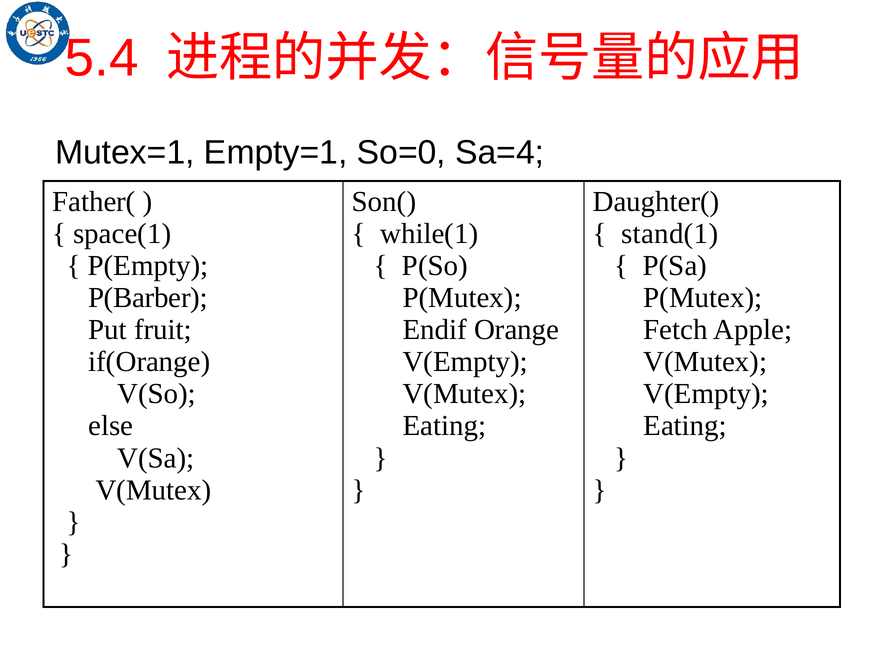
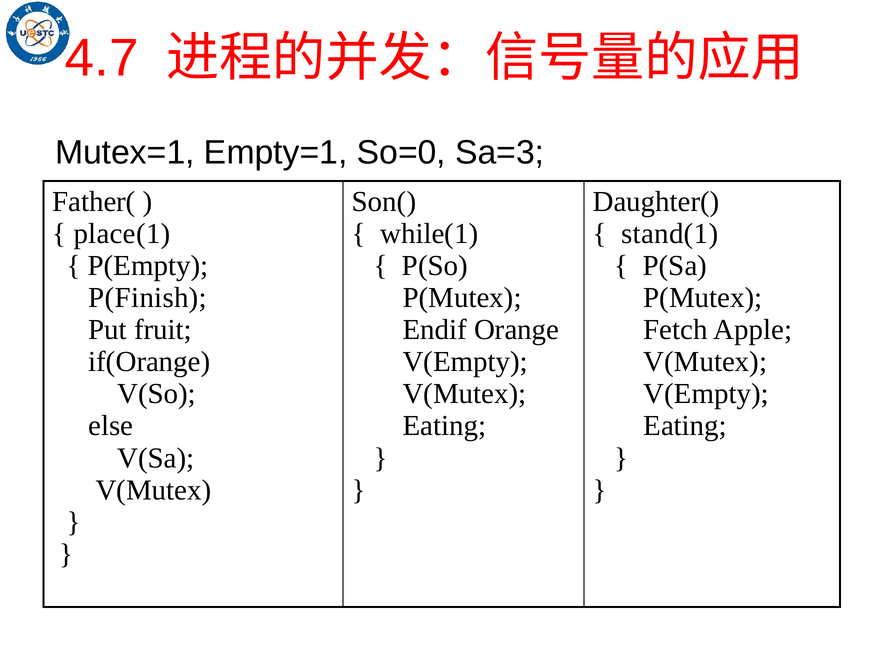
5.4: 5.4 -> 4.7 (102, 58)
Sa=4: Sa=4 -> Sa=3 (500, 153)
space(1: space(1 -> place(1 (122, 234)
P(Barber: P(Barber -> P(Finish (148, 298)
